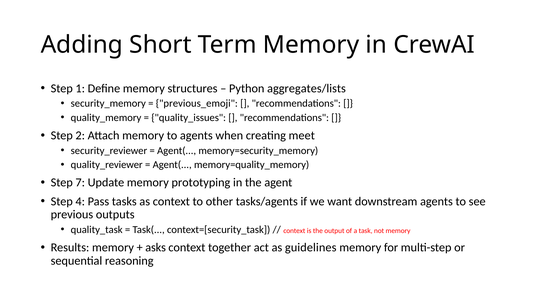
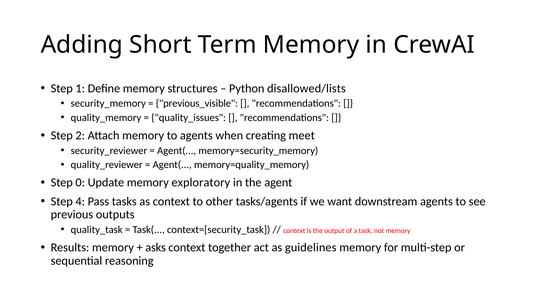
aggregates/lists: aggregates/lists -> disallowed/lists (306, 88)
previous_emoji: previous_emoji -> previous_visible (197, 104)
7: 7 -> 0 (80, 183)
prototyping: prototyping -> exploratory (201, 183)
